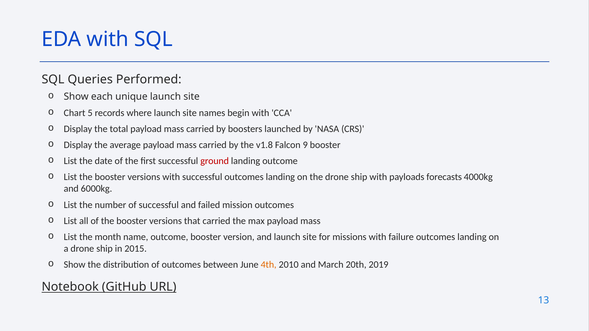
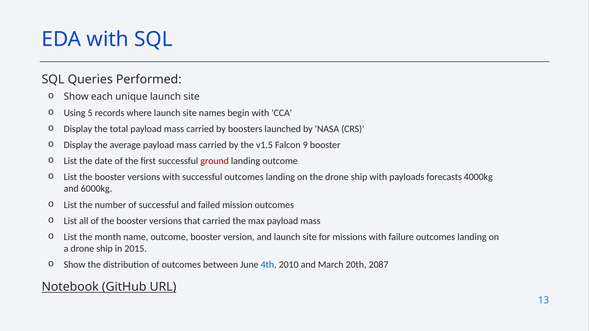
Chart: Chart -> Using (75, 113)
v1.8: v1.8 -> v1.5 (264, 145)
4th colour: orange -> blue (269, 265)
2019: 2019 -> 2087 (379, 265)
